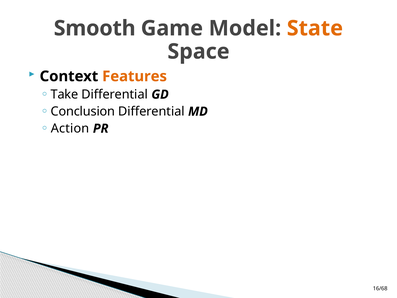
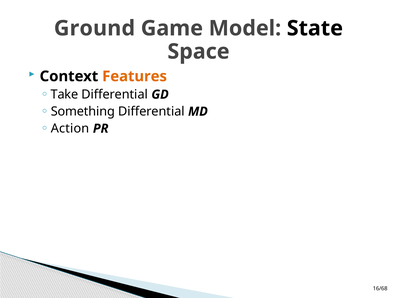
Smooth: Smooth -> Ground (94, 28)
State colour: orange -> black (315, 28)
Conclusion: Conclusion -> Something (83, 111)
